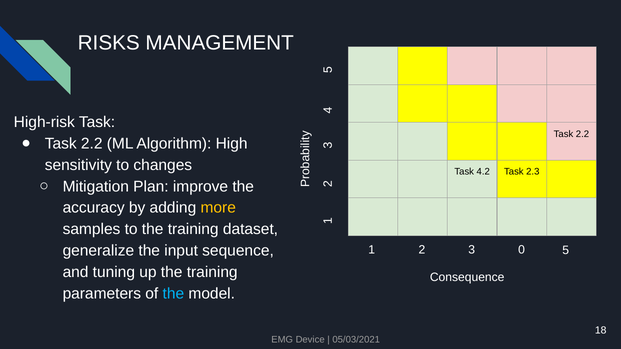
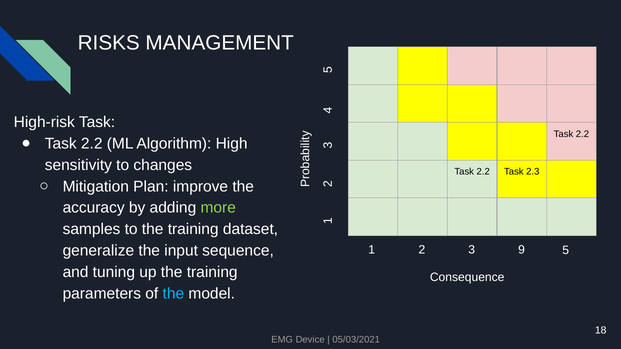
4.2: 4.2 -> 2.2 (483, 172)
more colour: yellow -> light green (218, 208)
0: 0 -> 9 (522, 250)
